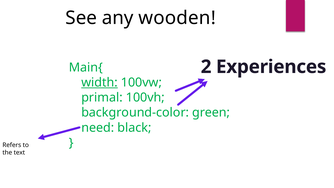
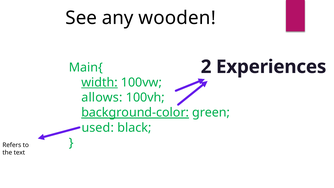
primal: primal -> allows (102, 98)
background-color underline: none -> present (135, 113)
need: need -> used (98, 128)
